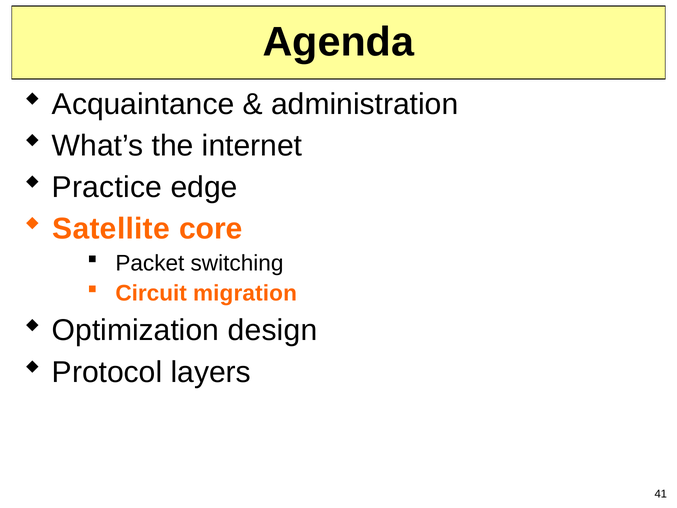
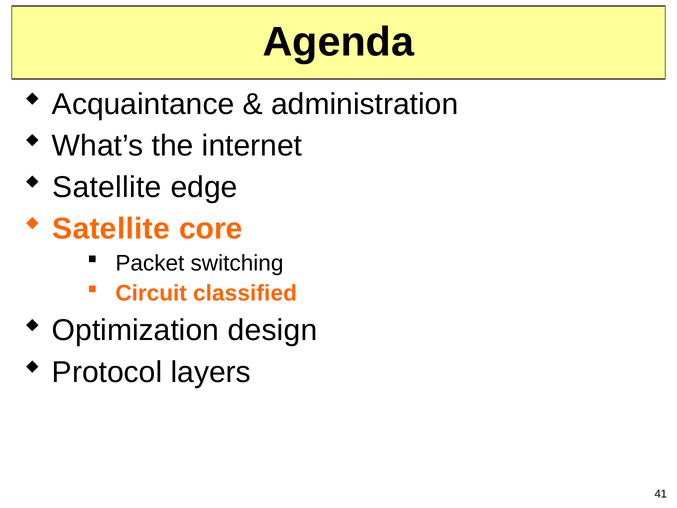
Practice: Practice -> Satellite (107, 187)
migration: migration -> classified (245, 293)
